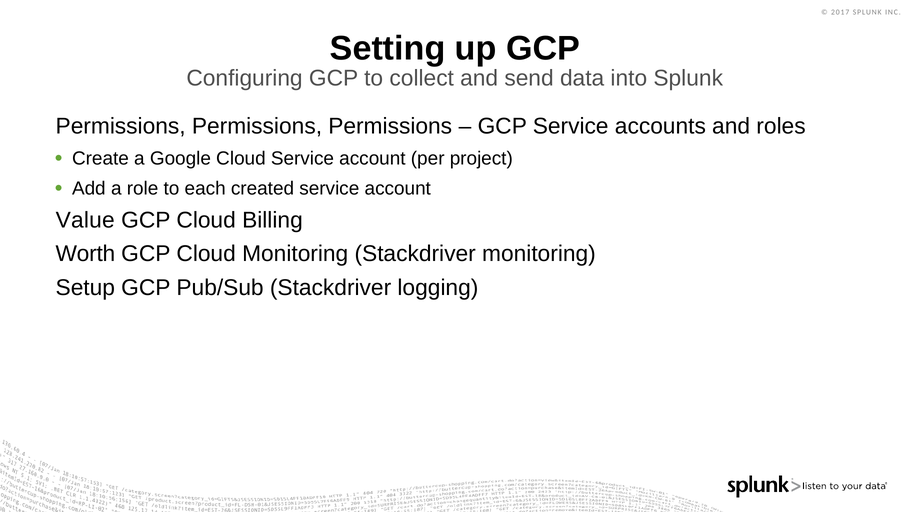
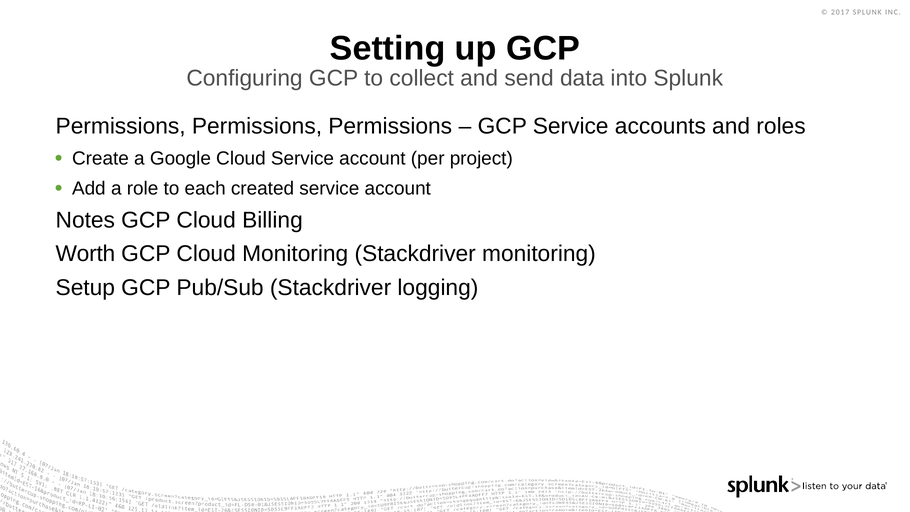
Value: Value -> Notes (85, 220)
